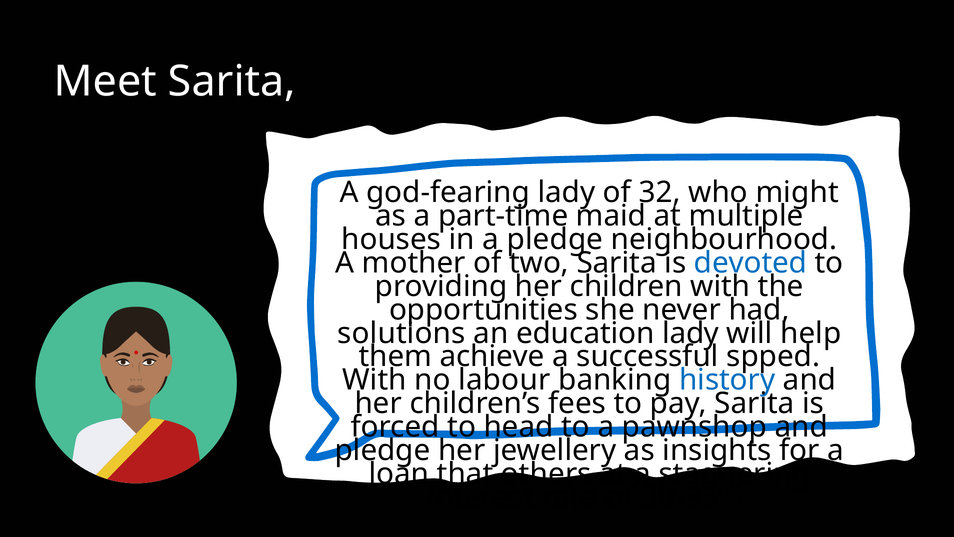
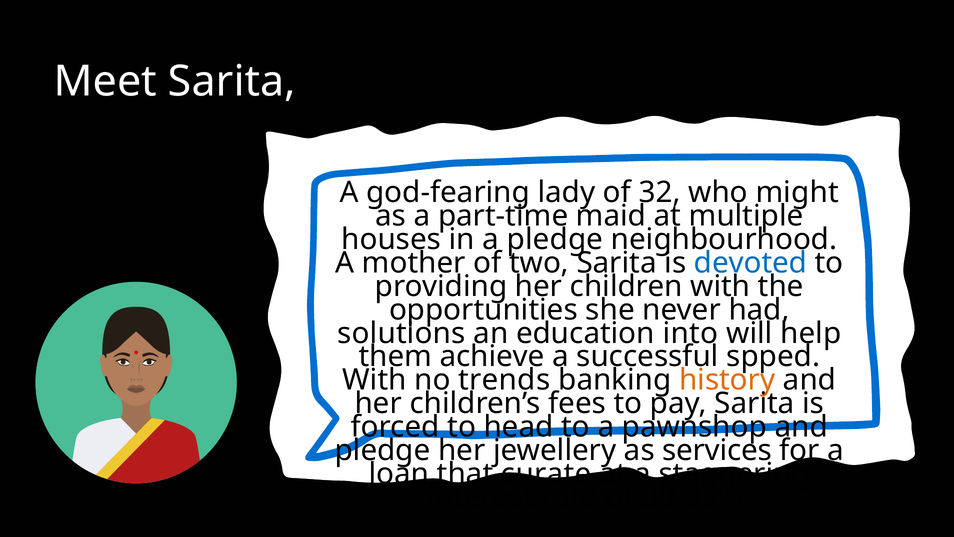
education lady: lady -> into (690, 333)
labour: labour -> trends (504, 380)
history colour: blue -> orange (727, 380)
insights: insights -> services (717, 450)
others: others -> curate (546, 474)
